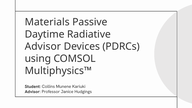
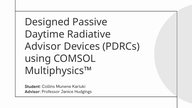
Materials: Materials -> Designed (47, 22)
